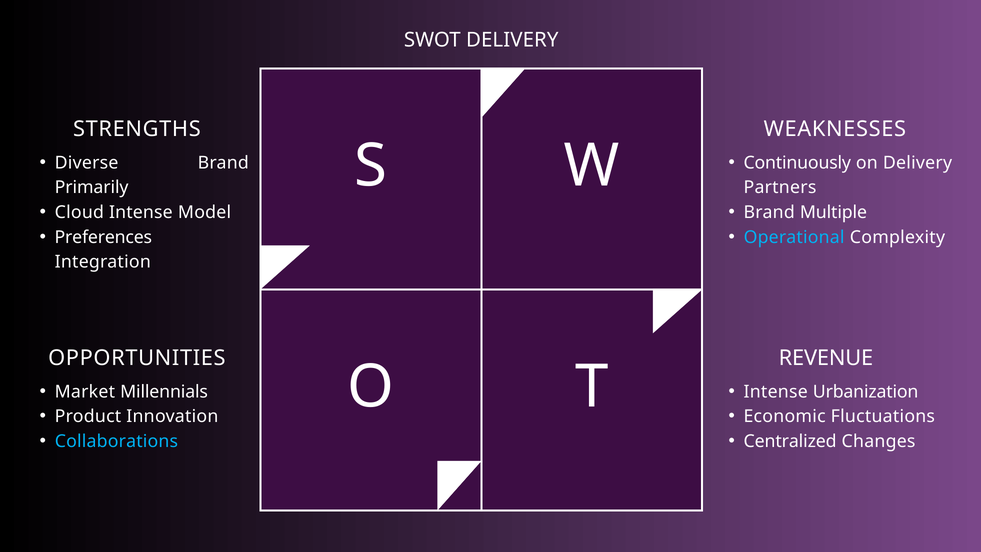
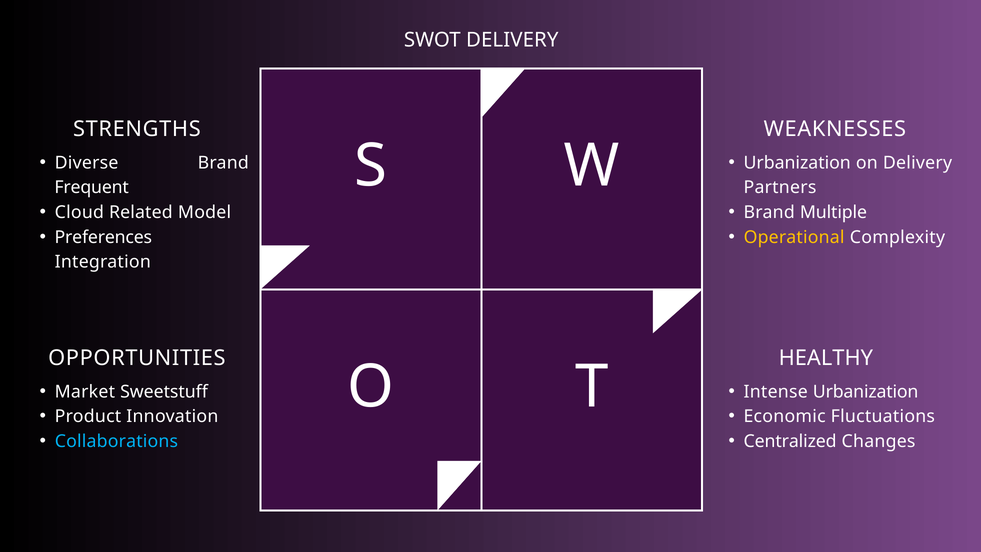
Continuously: Continuously -> Urbanization (797, 163)
Primarily: Primarily -> Frequent (92, 187)
Cloud Intense: Intense -> Related (141, 212)
Operational colour: light blue -> yellow (794, 237)
REVENUE: REVENUE -> HEALTHY (826, 358)
Millennials: Millennials -> Sweetstuff (164, 392)
